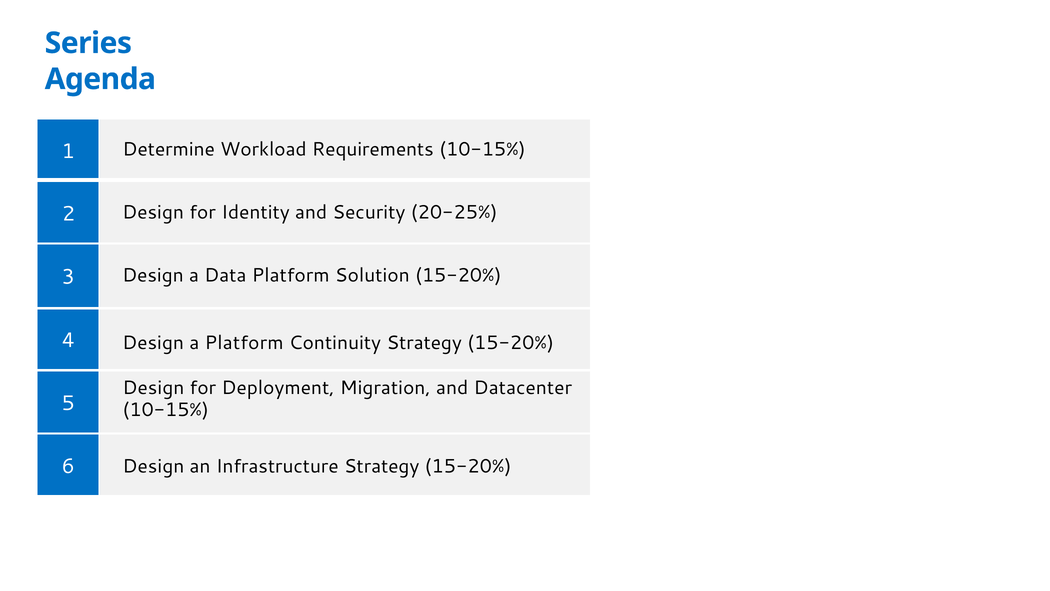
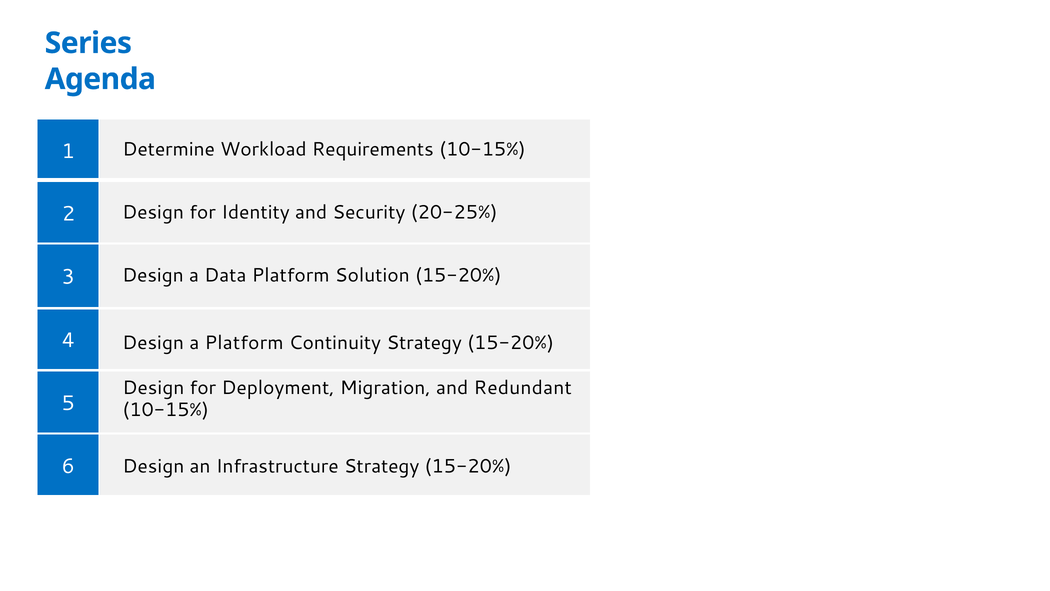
Datacenter: Datacenter -> Redundant (523, 388)
